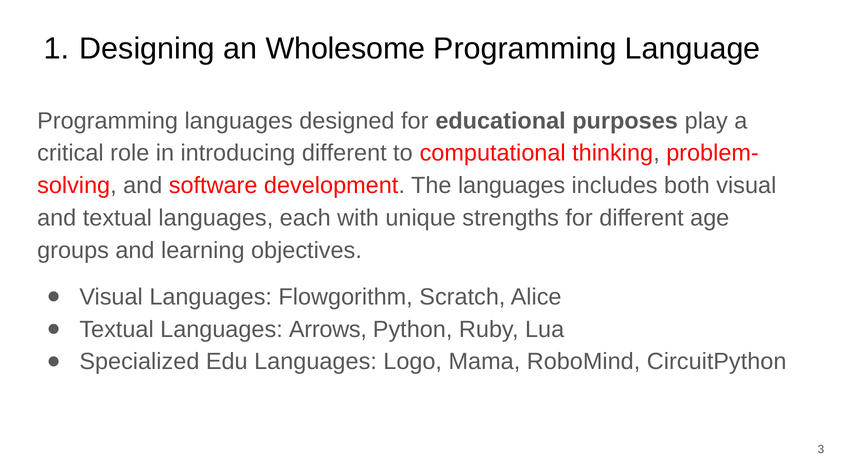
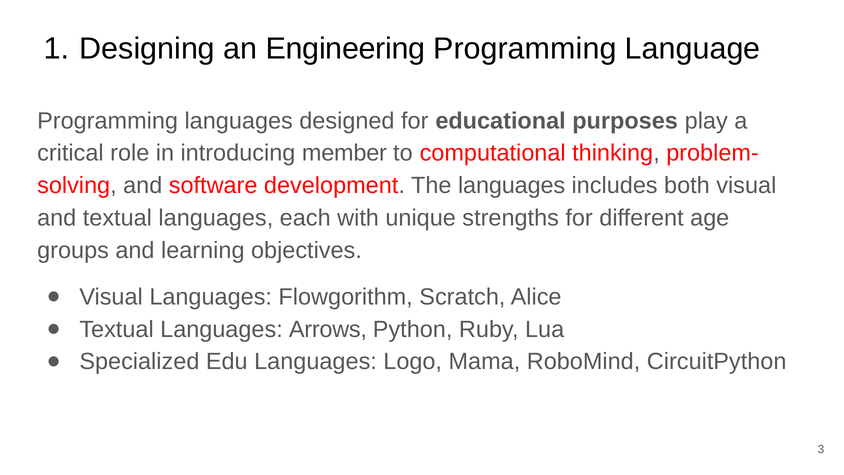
Wholesome: Wholesome -> Engineering (346, 49)
introducing different: different -> member (344, 153)
